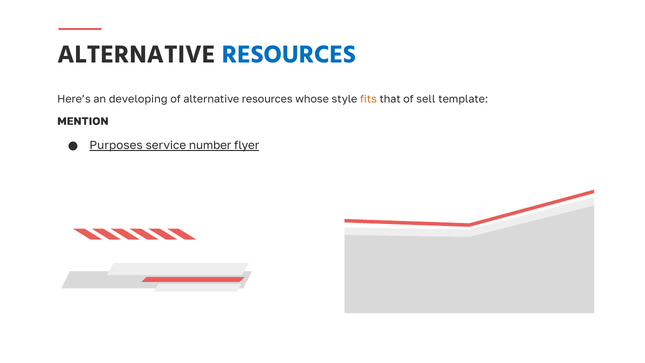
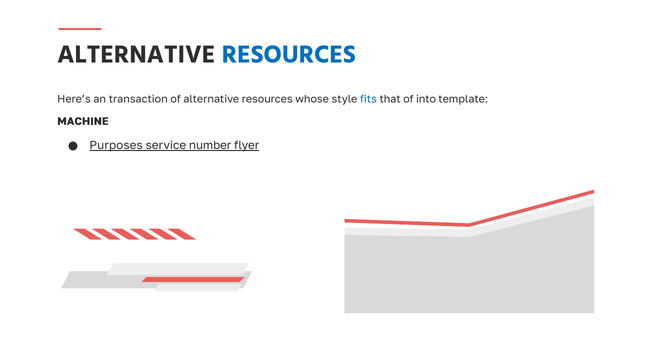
developing: developing -> transaction (138, 99)
fits colour: orange -> blue (368, 99)
sell: sell -> into (426, 99)
MENTION: MENTION -> MACHINE (83, 121)
